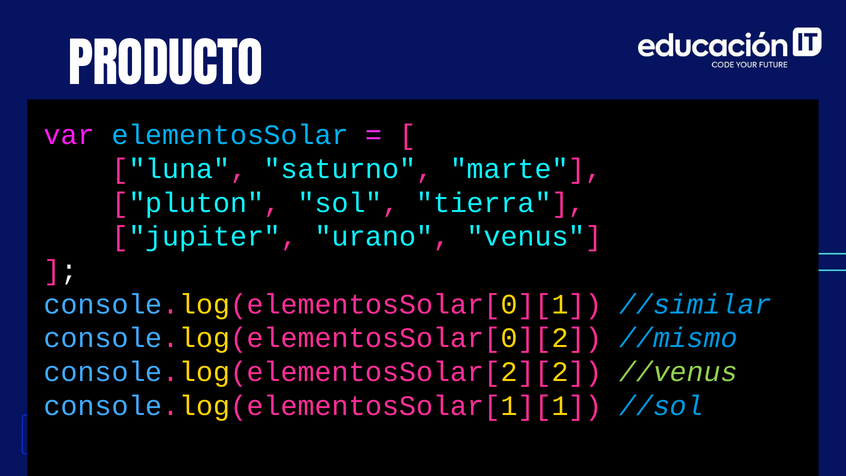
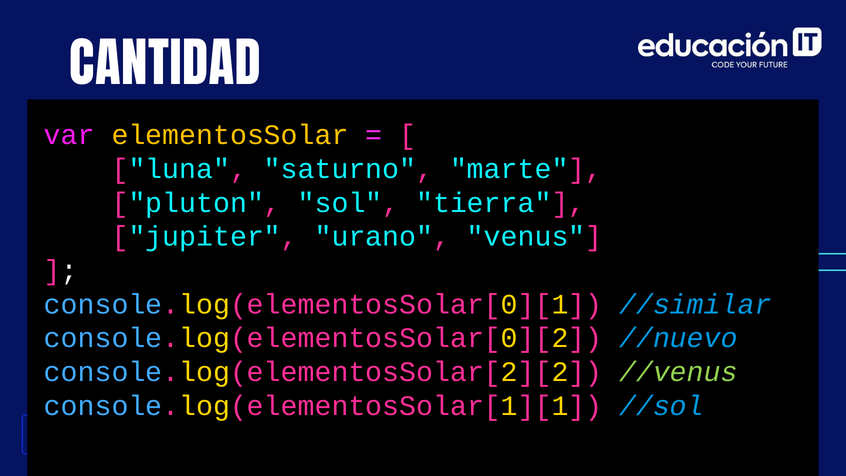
PRODUCTO: PRODUCTO -> CANTIDAD (165, 67)
elementosSolar colour: light blue -> yellow (230, 135)
//mismo: //mismo -> //nuevo (678, 338)
